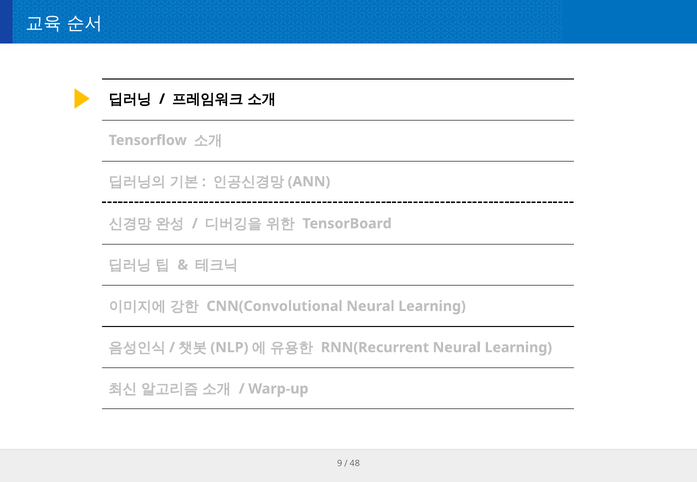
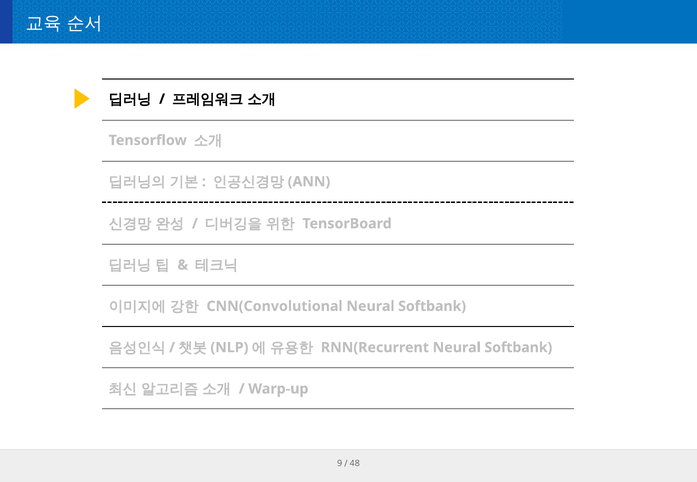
CNN(Convolutional Neural Learning: Learning -> Softbank (432, 307)
RNN(Recurrent Neural Learning: Learning -> Softbank (518, 348)
